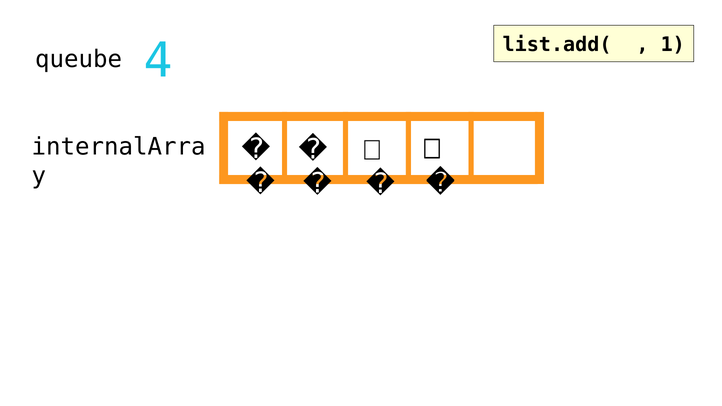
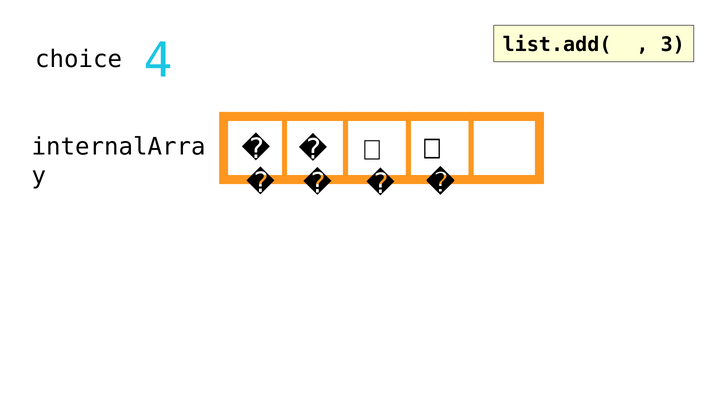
queube: queube -> choice (79, 59)
1: 1 -> 3 (673, 45)
